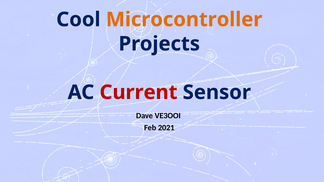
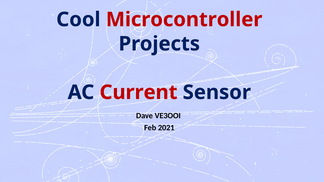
Microcontroller colour: orange -> red (184, 20)
